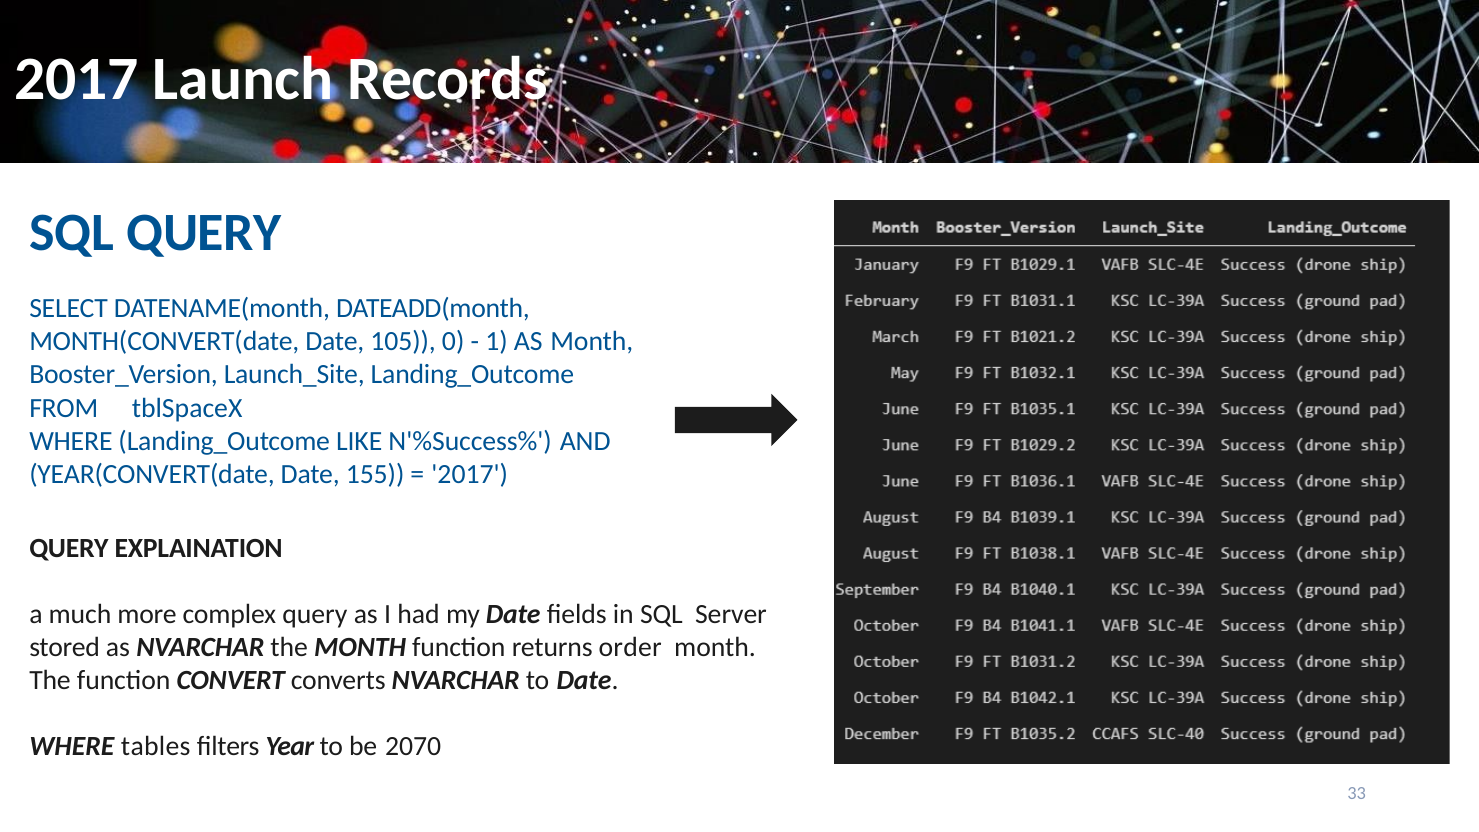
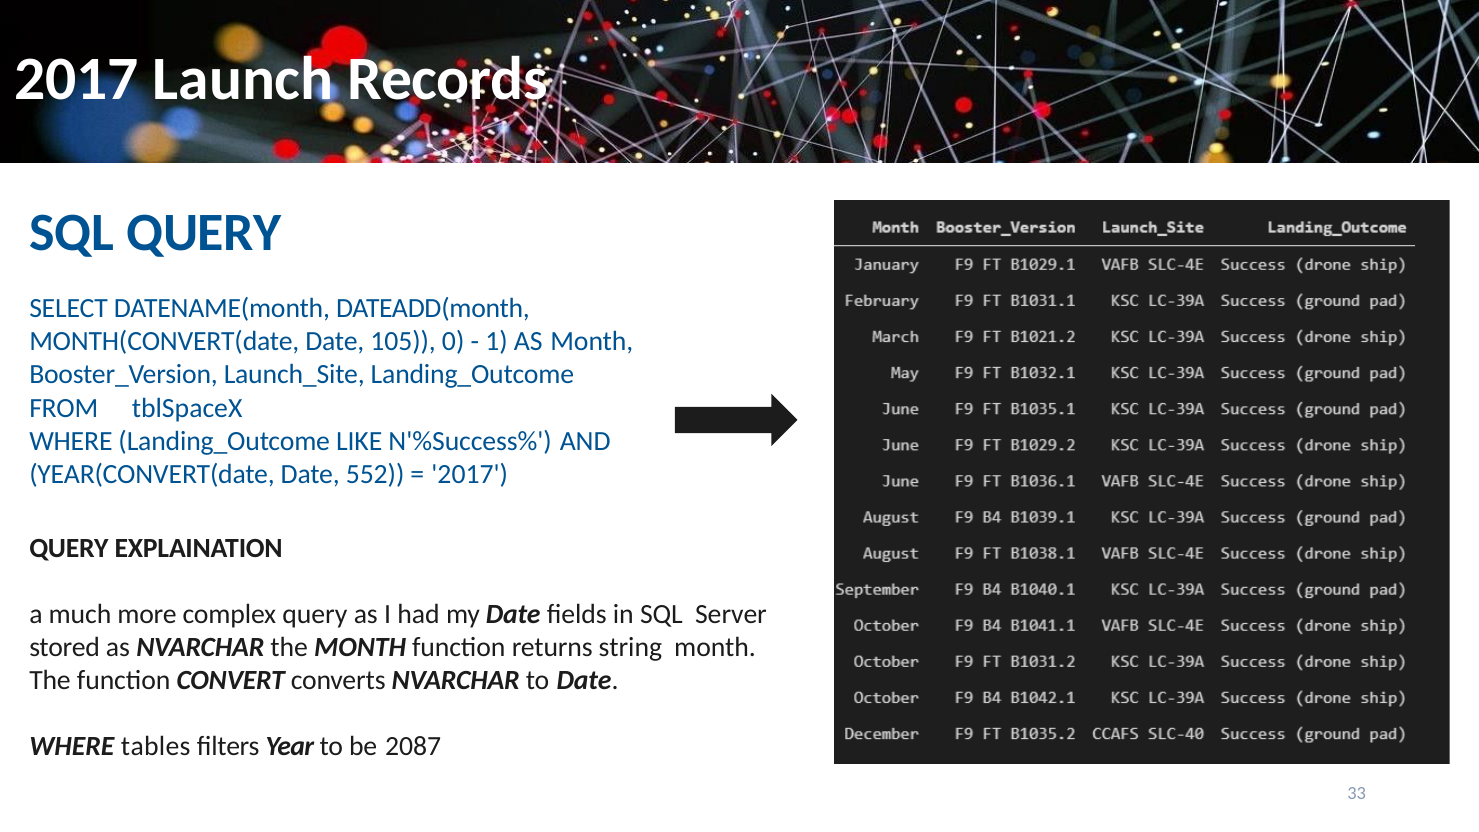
155: 155 -> 552 (375, 475)
order: order -> string (630, 647)
2070: 2070 -> 2087 (413, 746)
